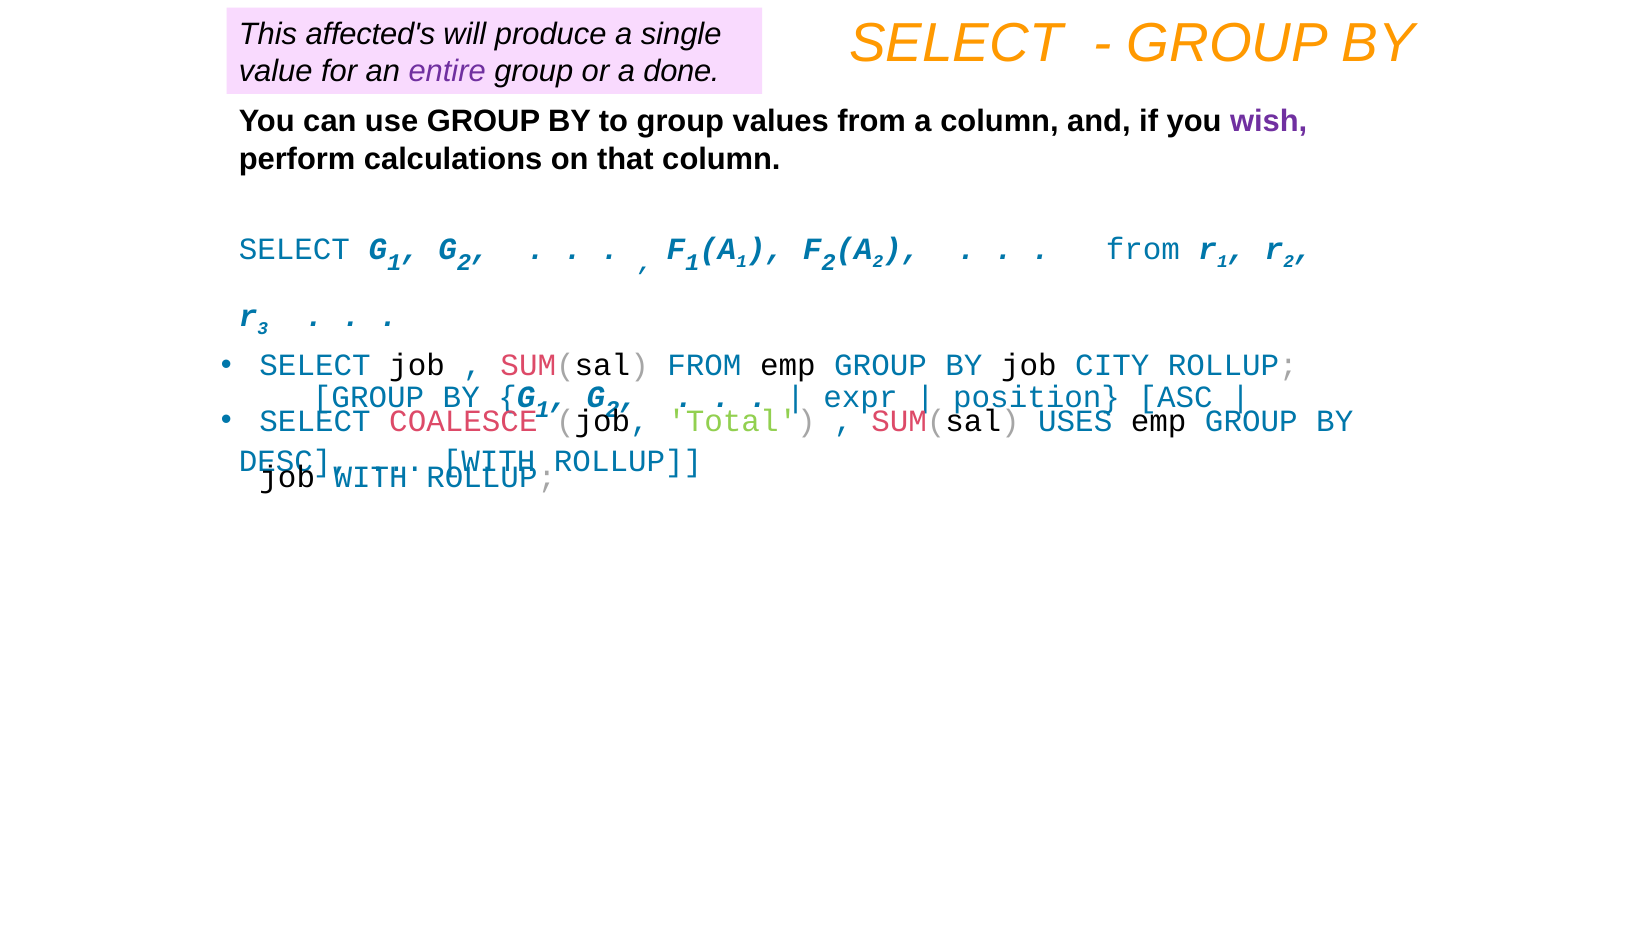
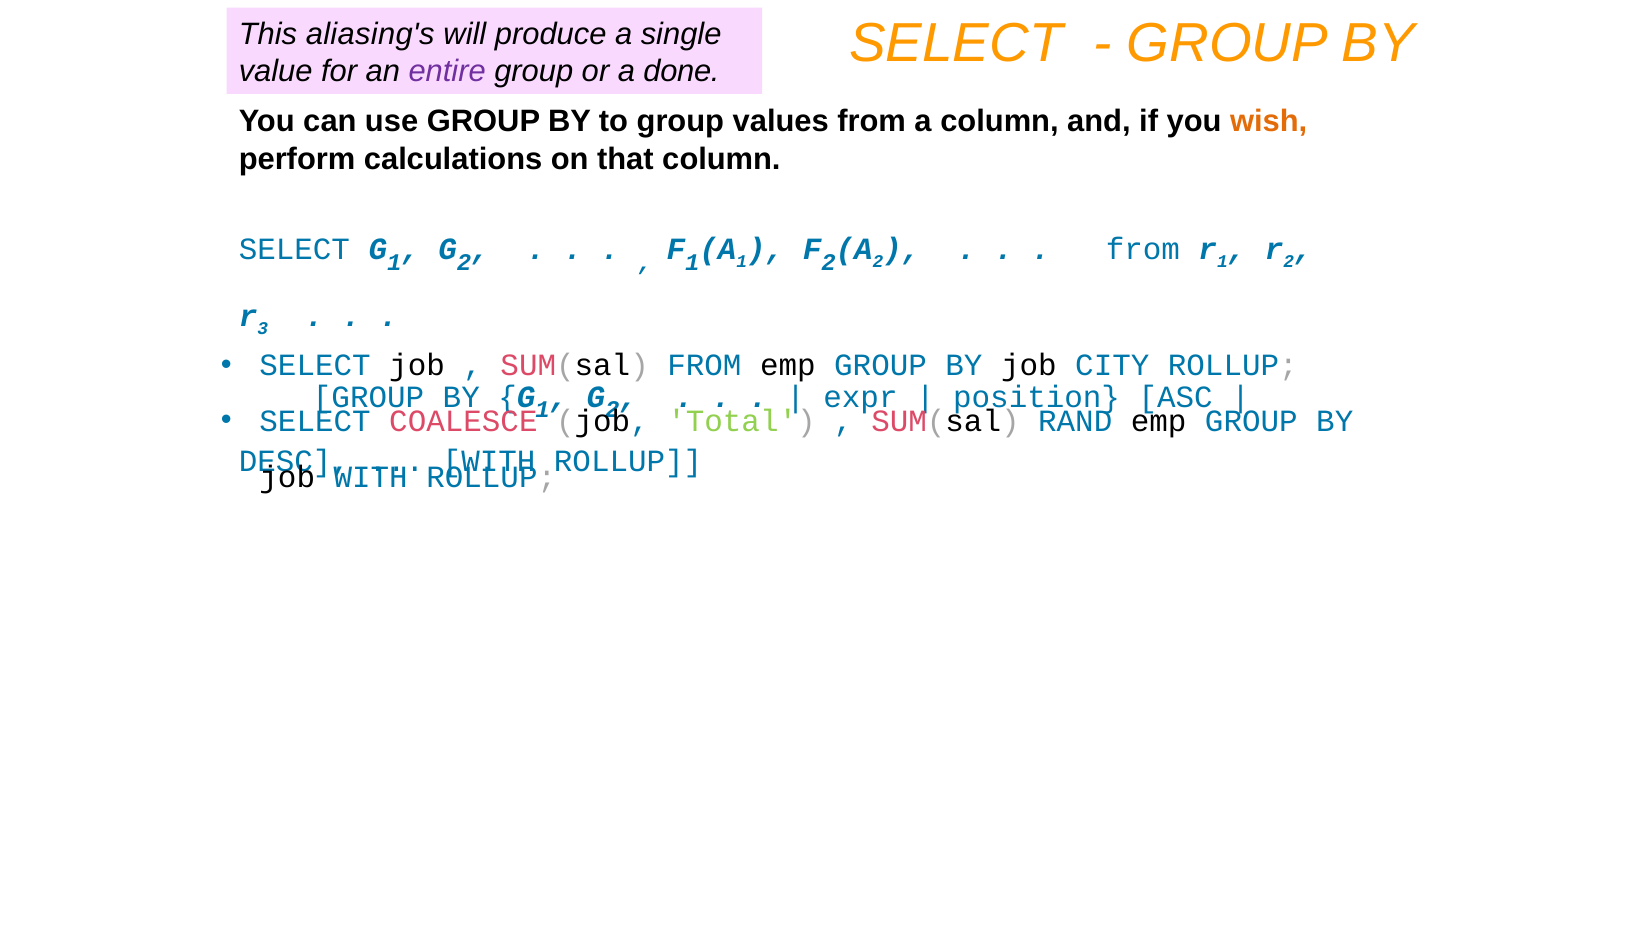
affected's: affected's -> aliasing's (370, 34)
wish colour: purple -> orange (1269, 122)
USES: USES -> RAND (1075, 421)
